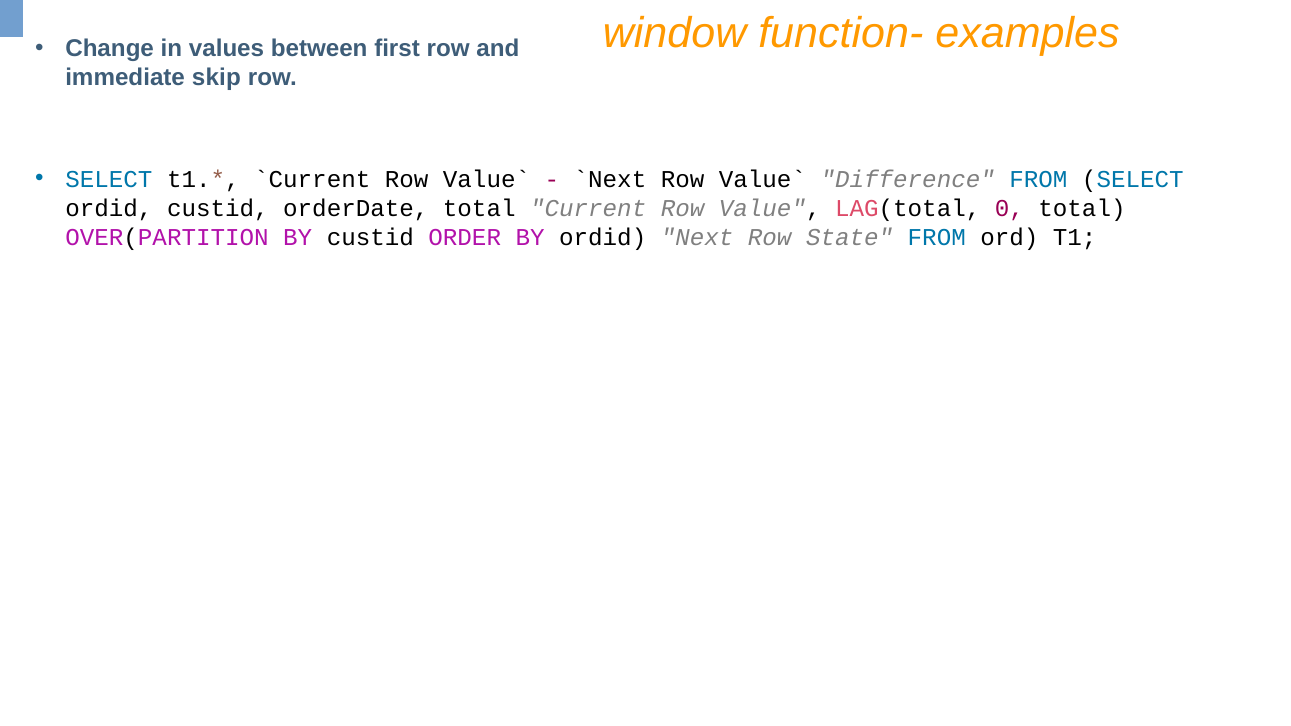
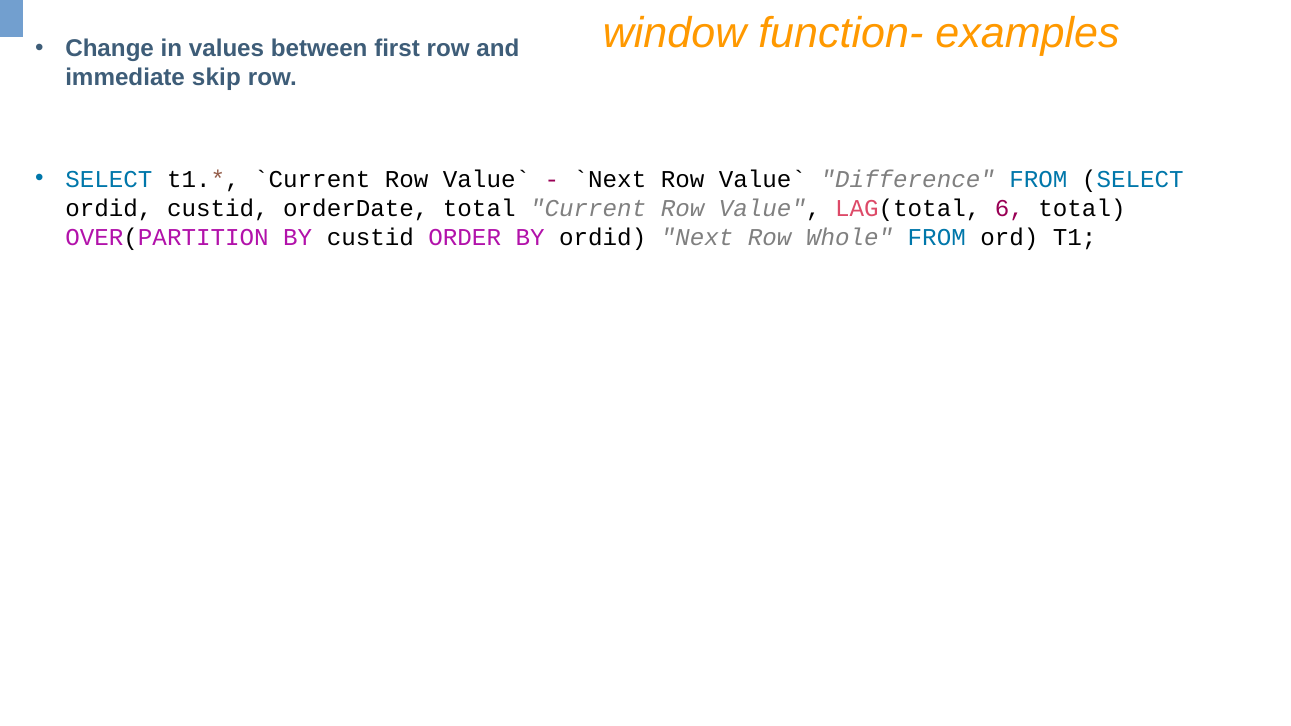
0: 0 -> 6 (1009, 208)
State: State -> Whole (850, 237)
